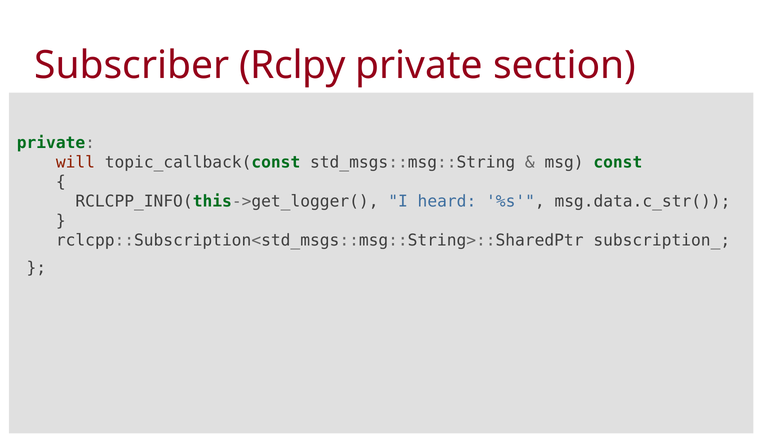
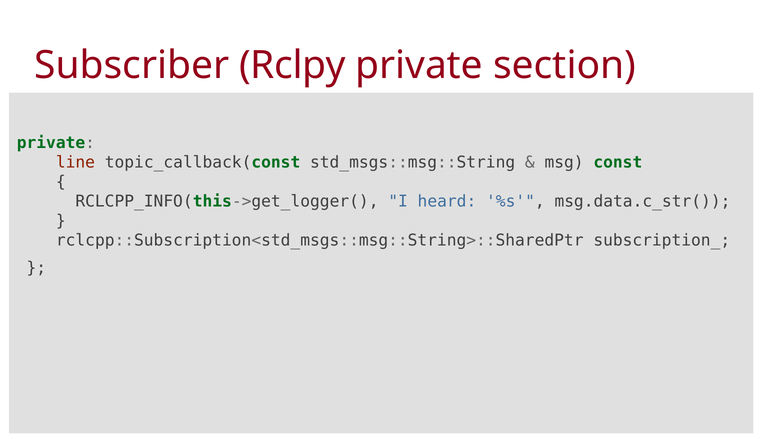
will: will -> line (75, 162)
